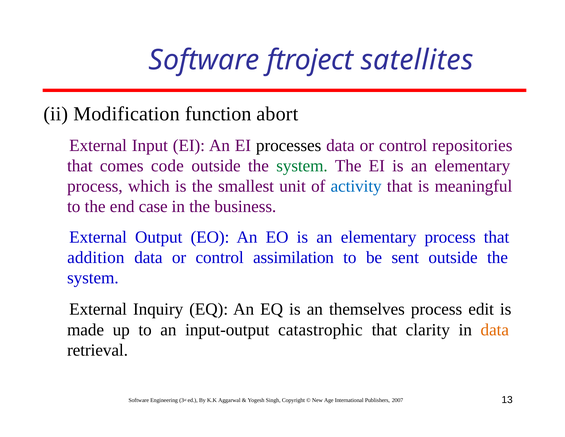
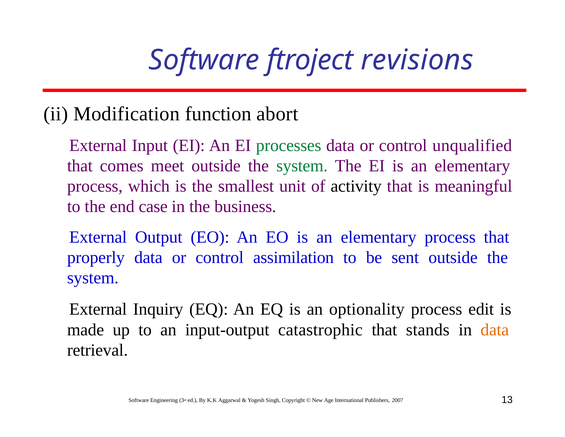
satellites: satellites -> revisions (417, 60)
processes colour: black -> green (289, 145)
repositories: repositories -> unqualified (472, 145)
code: code -> meet (167, 166)
activity colour: blue -> black (356, 186)
addition: addition -> properly (96, 257)
themselves: themselves -> optionality (367, 309)
clarity: clarity -> stands (428, 329)
